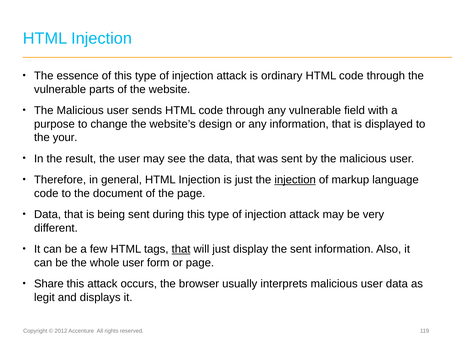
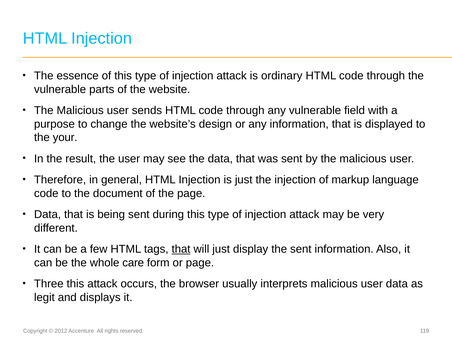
injection underline: present -> none (295, 180)
whole user: user -> care (133, 263)
Share: Share -> Three (49, 284)
